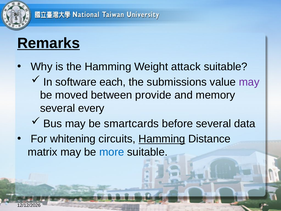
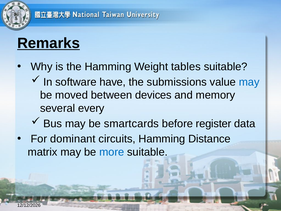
attack: attack -> tables (186, 67)
each: each -> have (113, 82)
may colour: purple -> blue (249, 82)
provide: provide -> devices (153, 95)
before several: several -> register (214, 123)
whitening: whitening -> dominant (73, 139)
Hamming underline: present -> none (162, 139)
